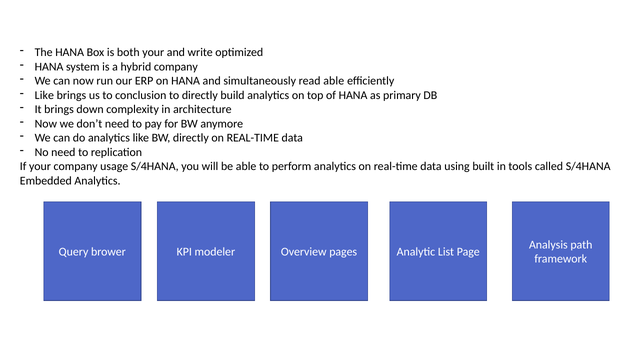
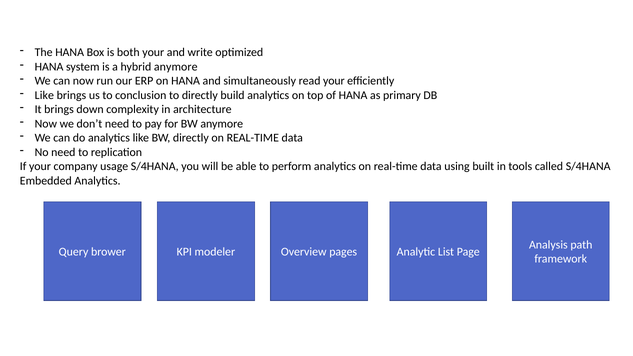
hybrid company: company -> anymore (176, 67)
read able: able -> your (334, 81)
